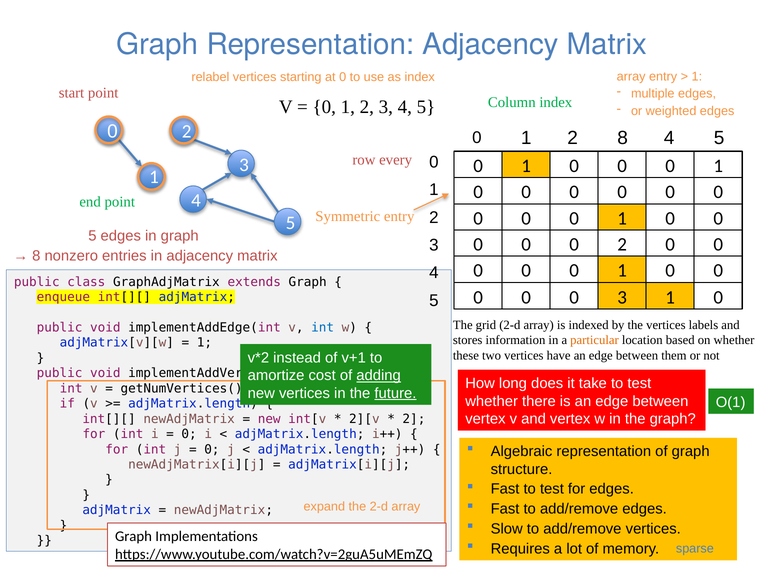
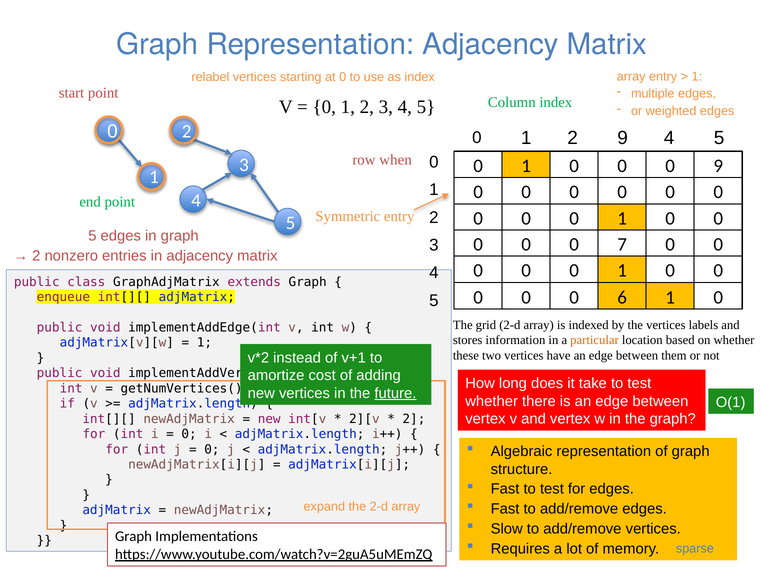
2 8: 8 -> 9 (623, 138)
every: every -> when (396, 160)
1: 1 -> 9 (718, 166)
0 2: 2 -> 7 (622, 244)
8: 8 -> 2 (36, 256)
0 3: 3 -> 6 (622, 297)
int colour: blue -> black (323, 327)
adding underline: present -> none (379, 375)
